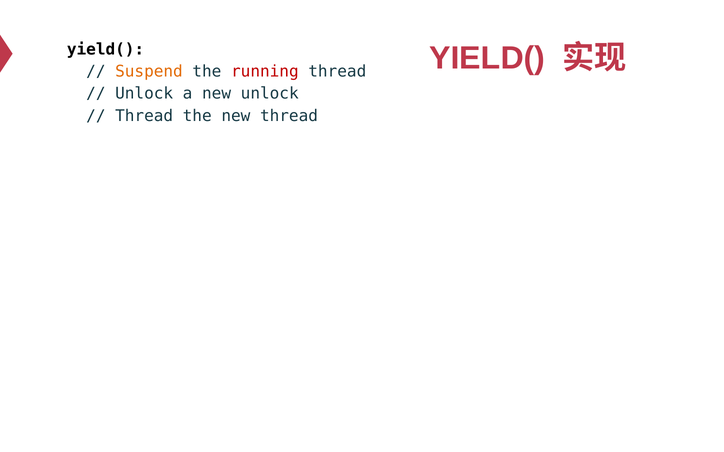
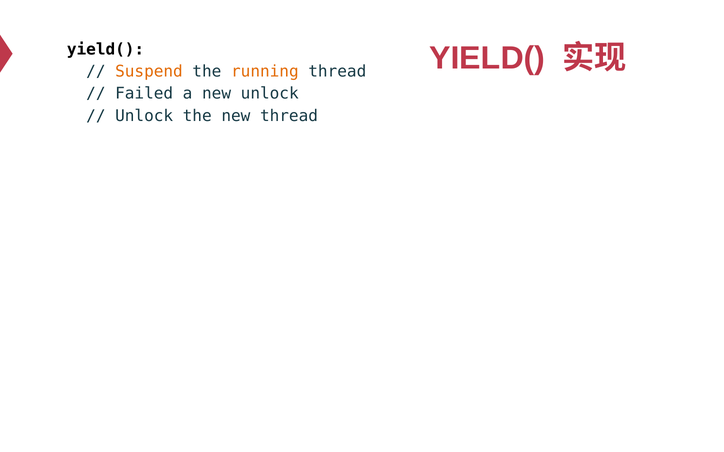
running colour: red -> orange (265, 72)
Unlock: Unlock -> Failed (144, 94)
Thread: Thread -> Unlock (144, 116)
